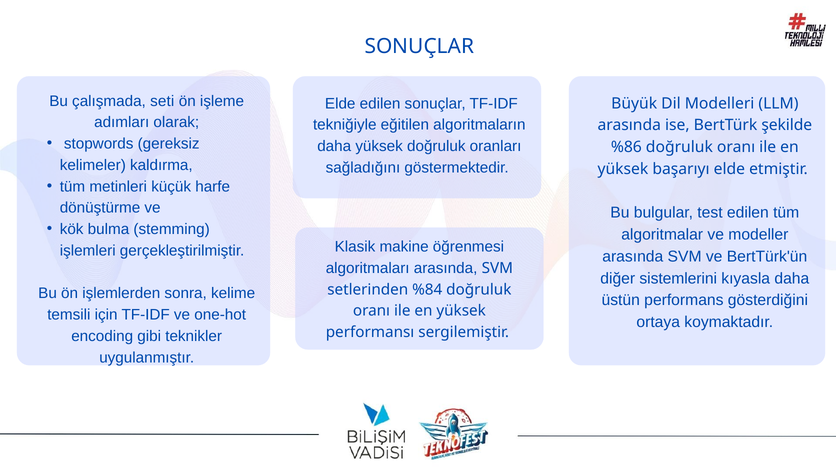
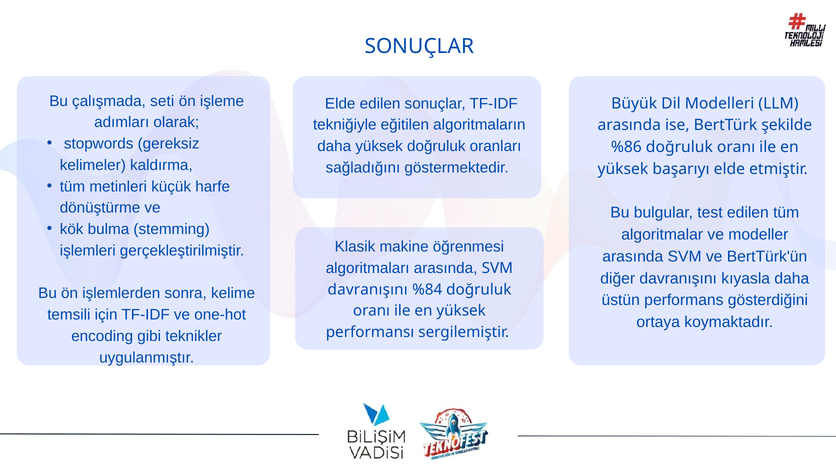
diğer sistemlerini: sistemlerini -> davranışını (678, 278)
setlerinden: setlerinden -> davranışını (368, 290)
